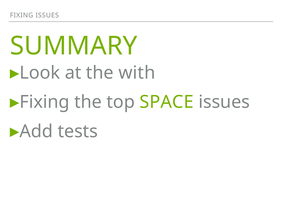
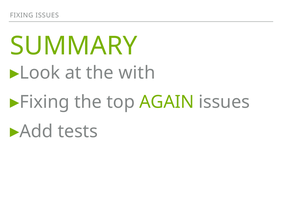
SPACE: SPACE -> AGAIN (167, 102)
